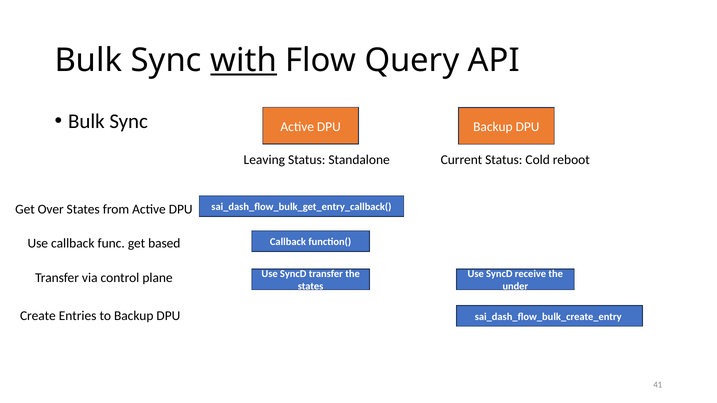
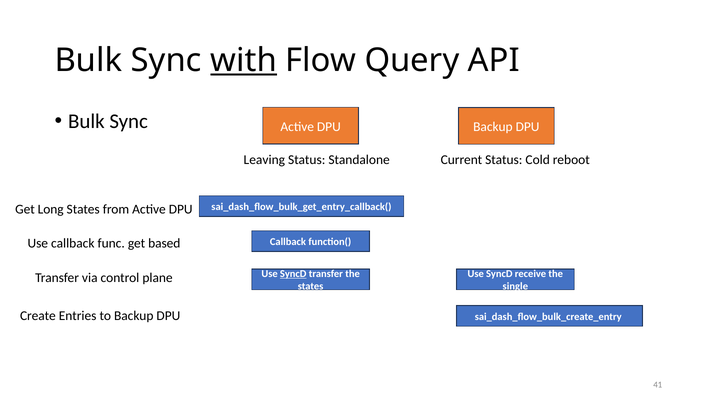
Over: Over -> Long (51, 210)
SyncD underline: none -> present (293, 274)
under: under -> single (515, 287)
